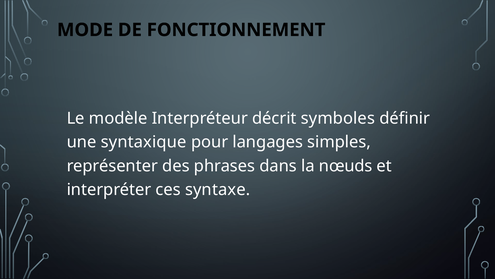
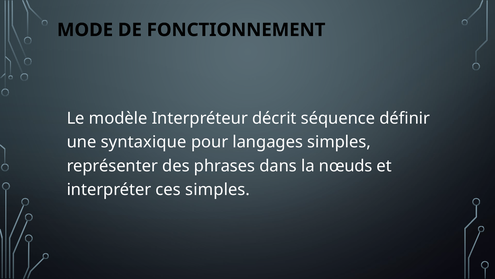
symboles: symboles -> séquence (338, 118)
ces syntaxe: syntaxe -> simples (218, 189)
